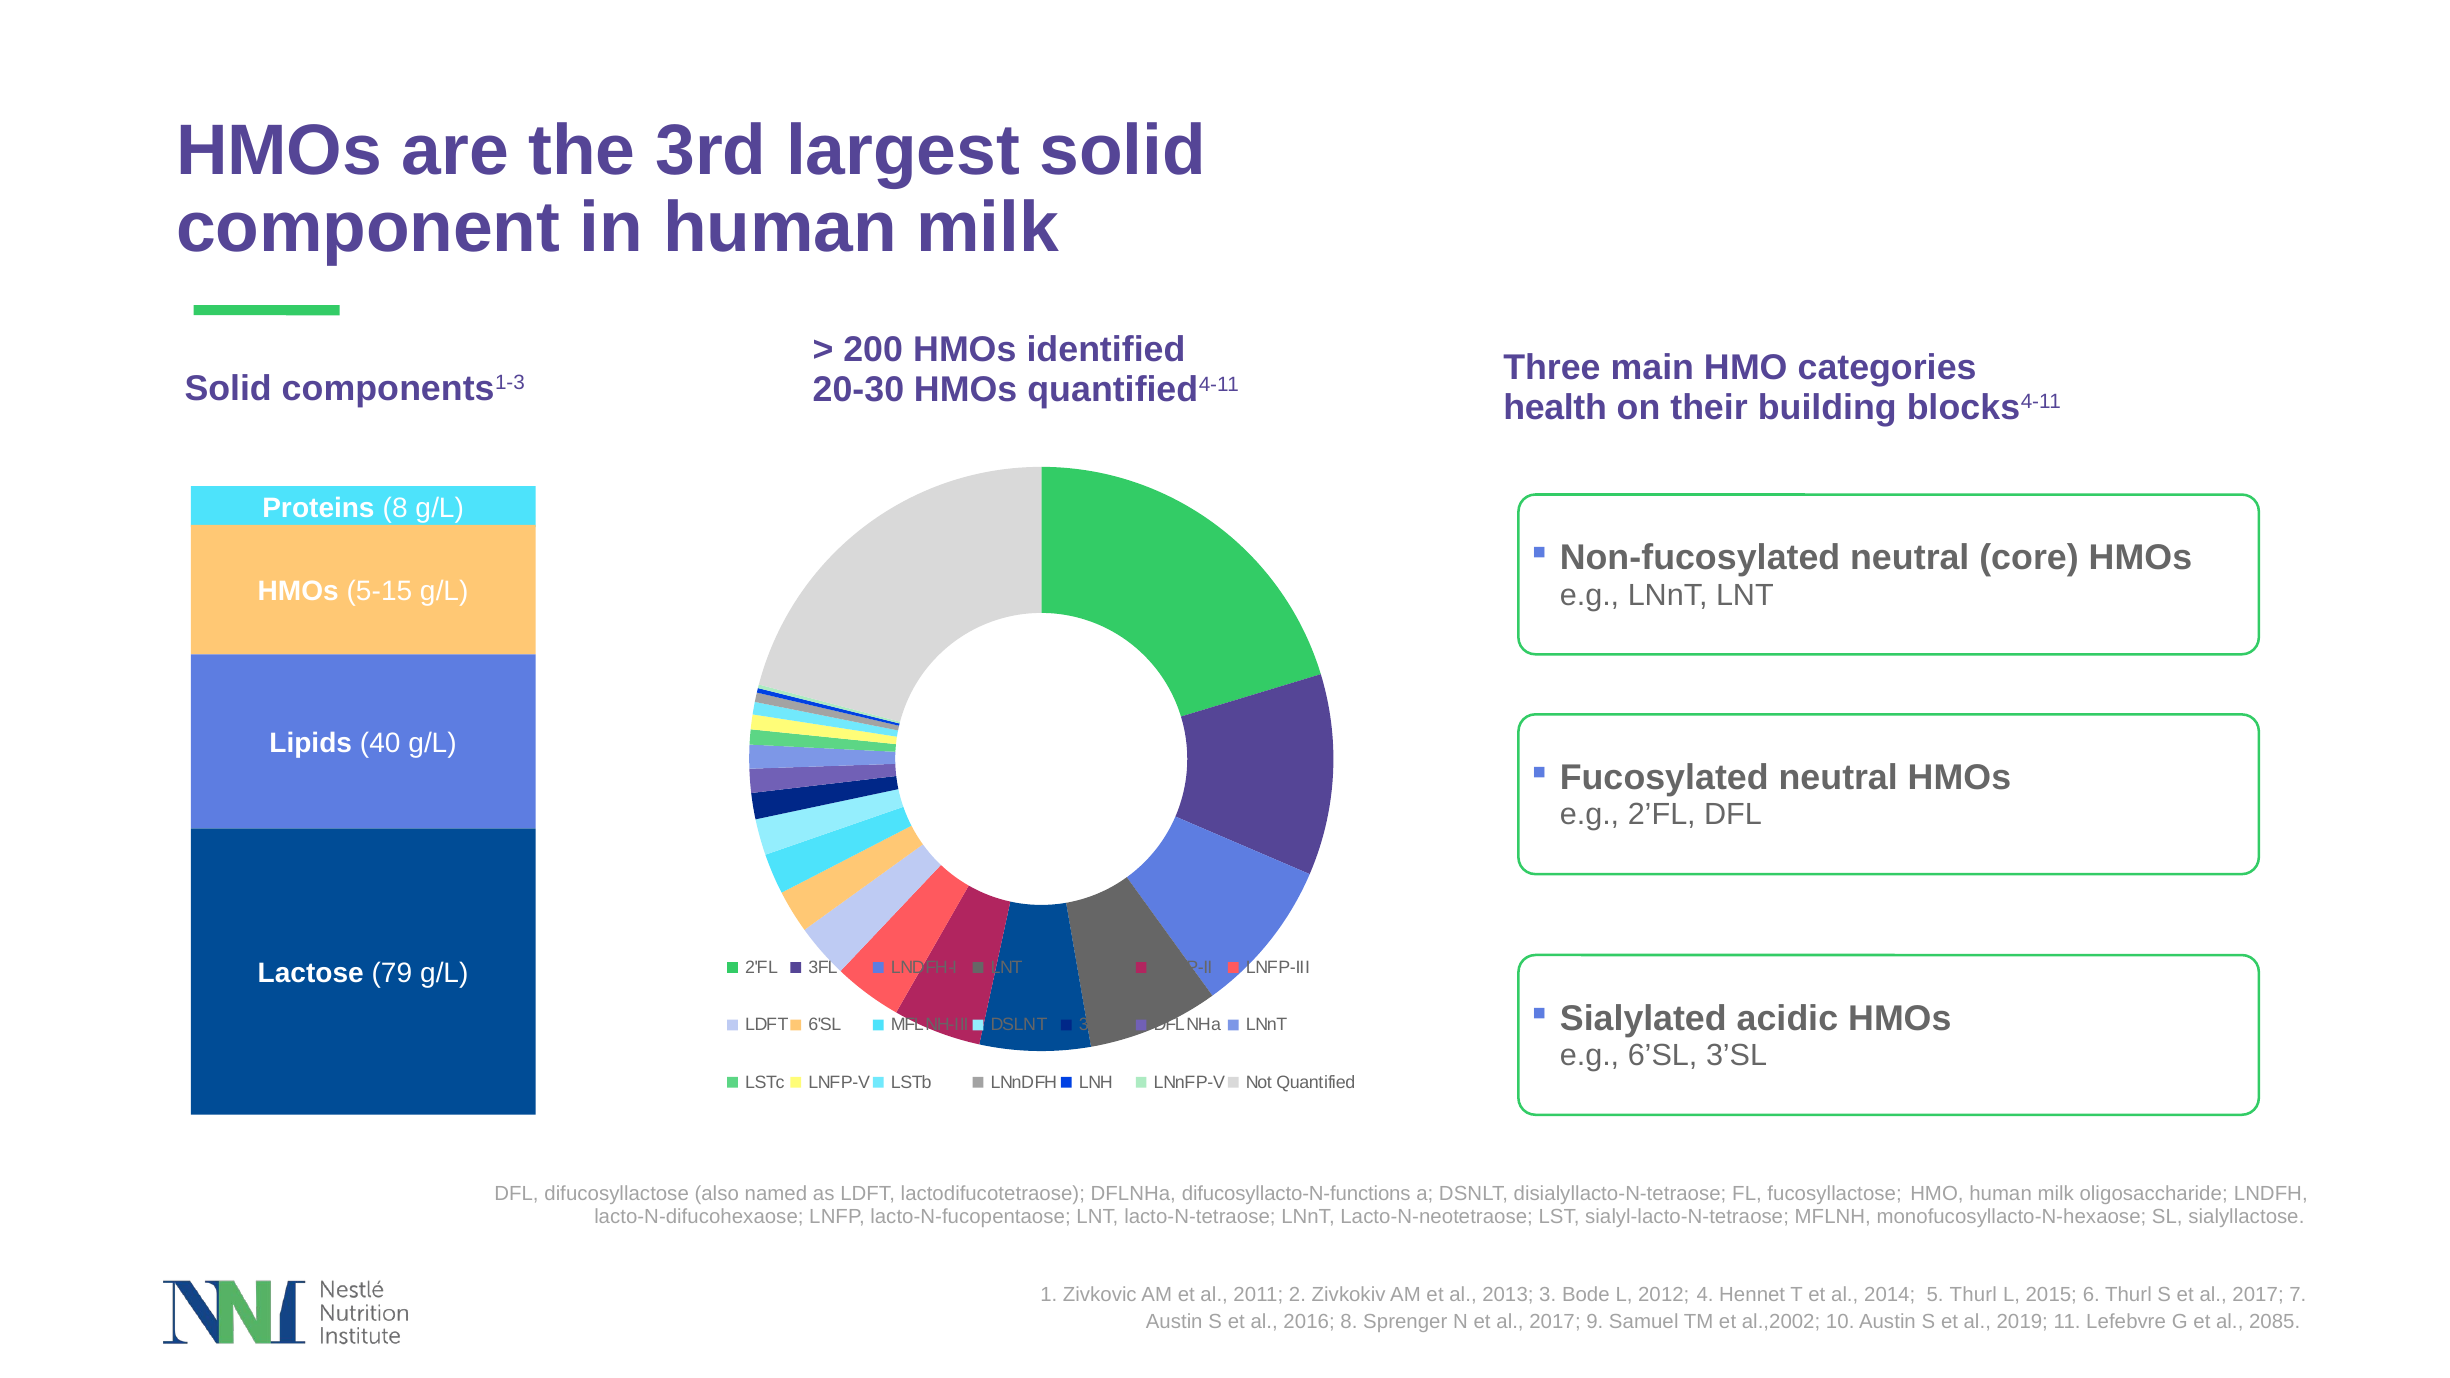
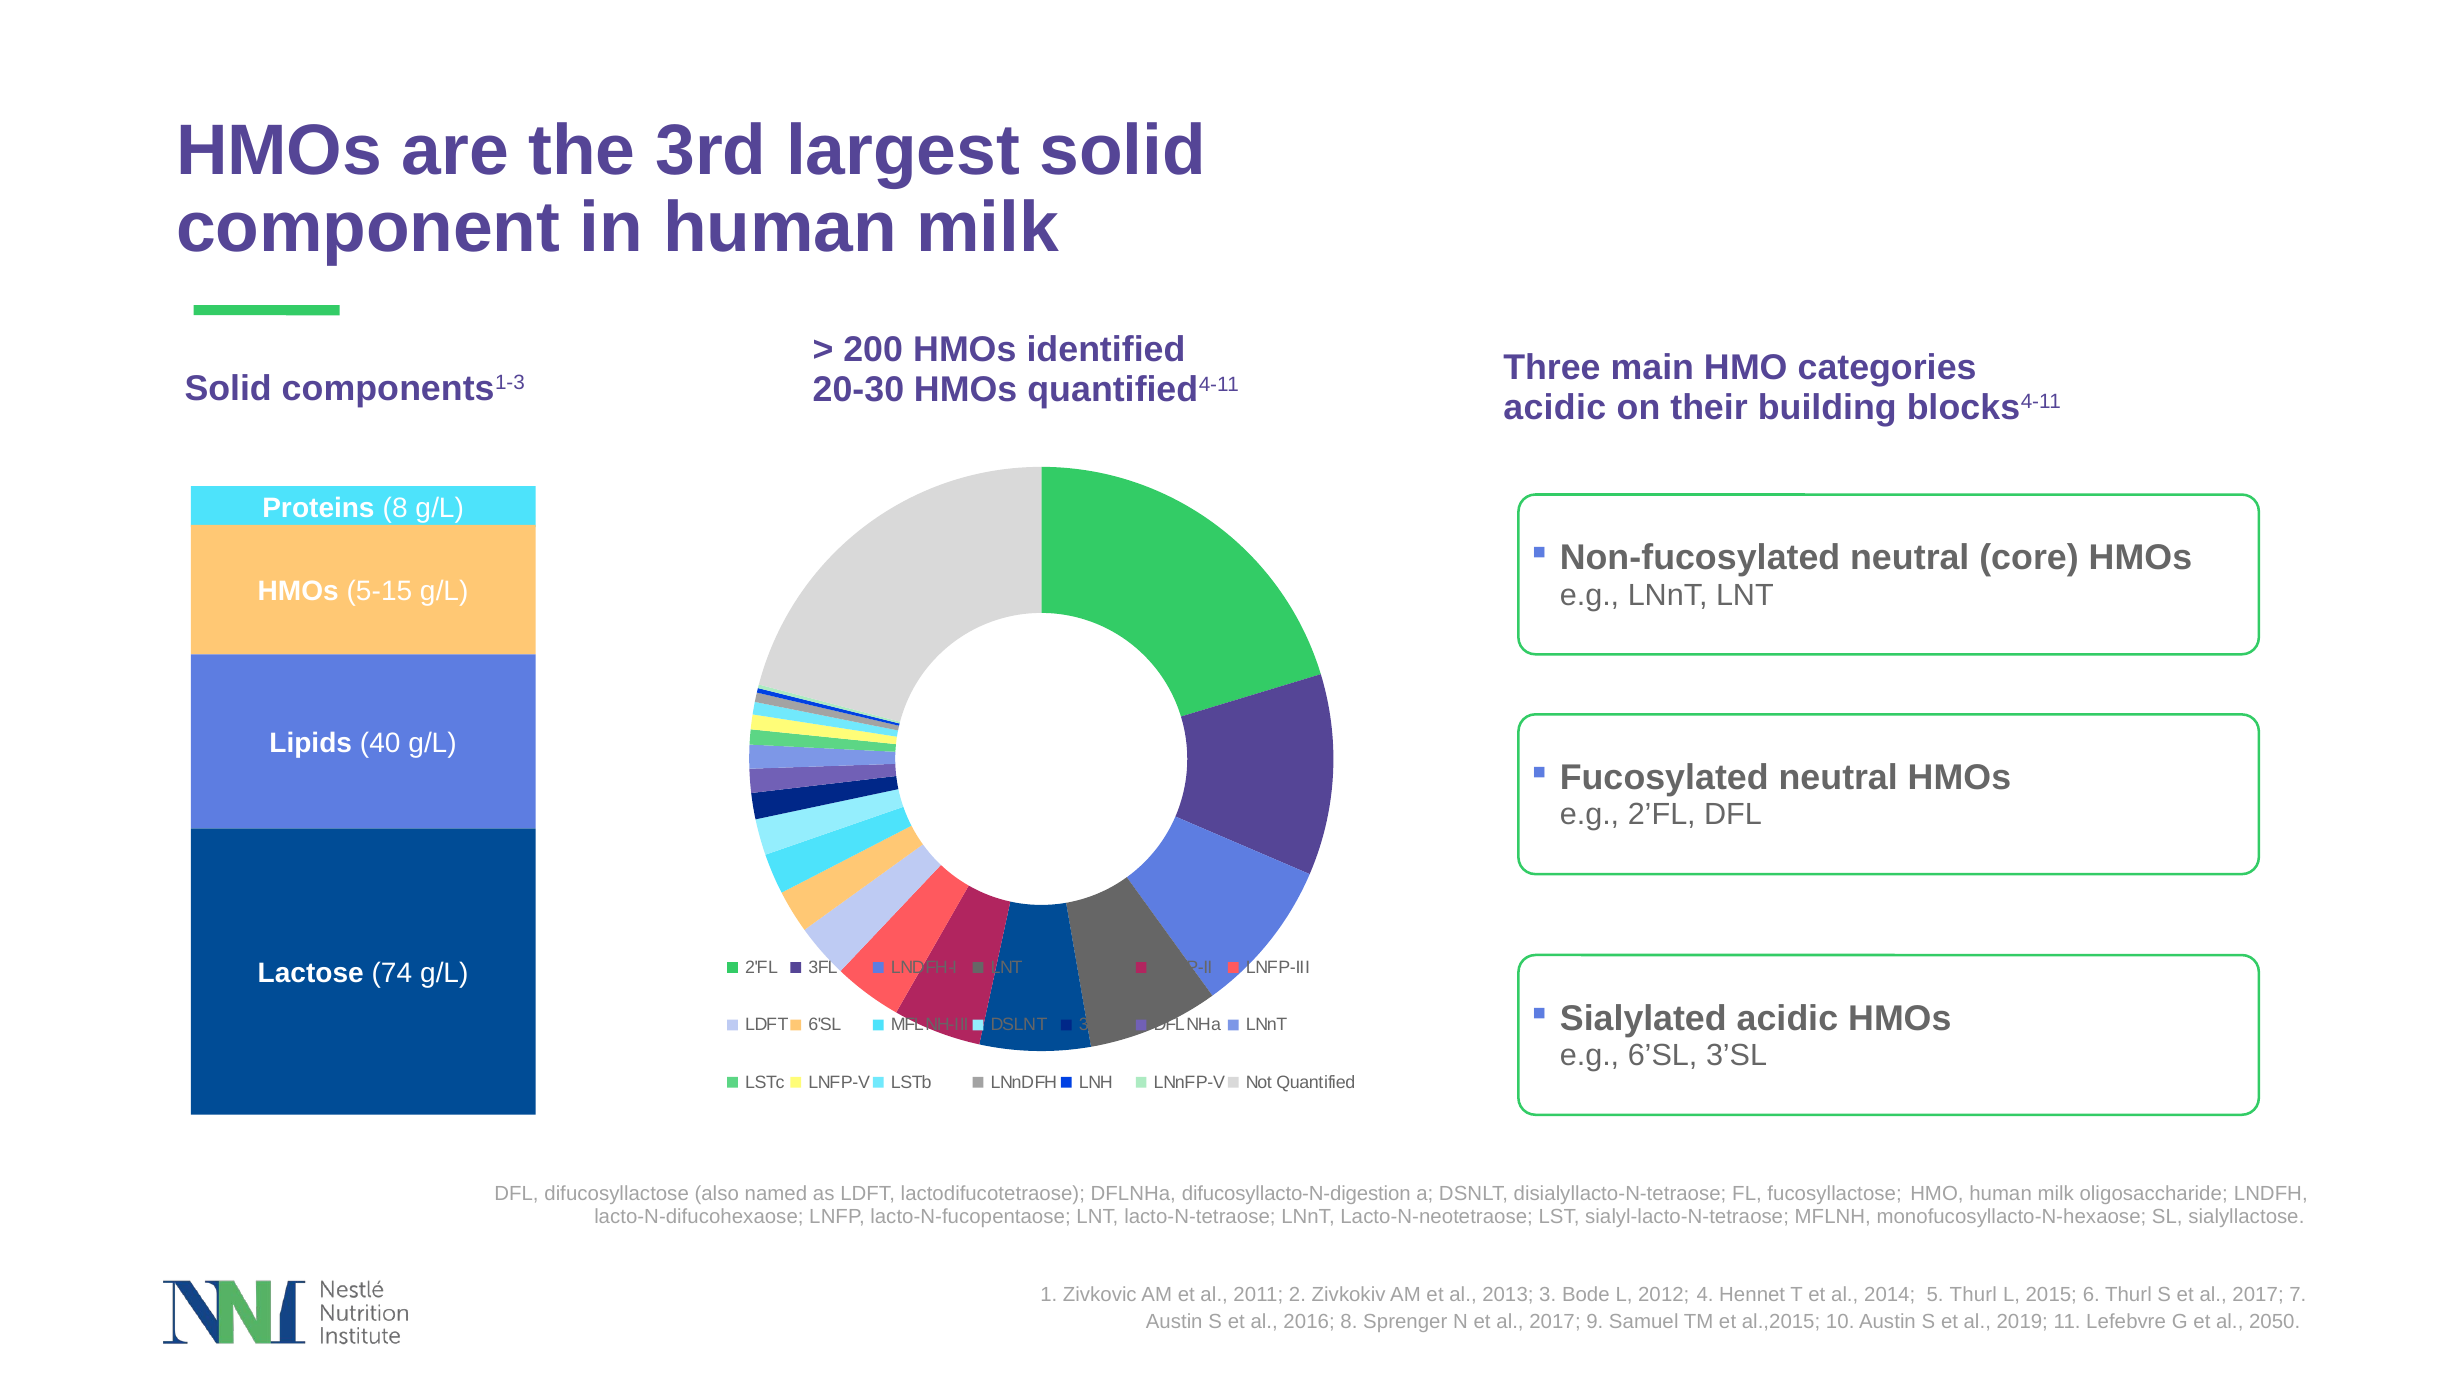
health: health -> acidic (1555, 408)
79: 79 -> 74 (392, 974)
difucosyllacto-N-functions: difucosyllacto-N-functions -> difucosyllacto-N-digestion (1296, 1194)
al.,2002: al.,2002 -> al.,2015 (1781, 1321)
2085: 2085 -> 2050 (2275, 1321)
